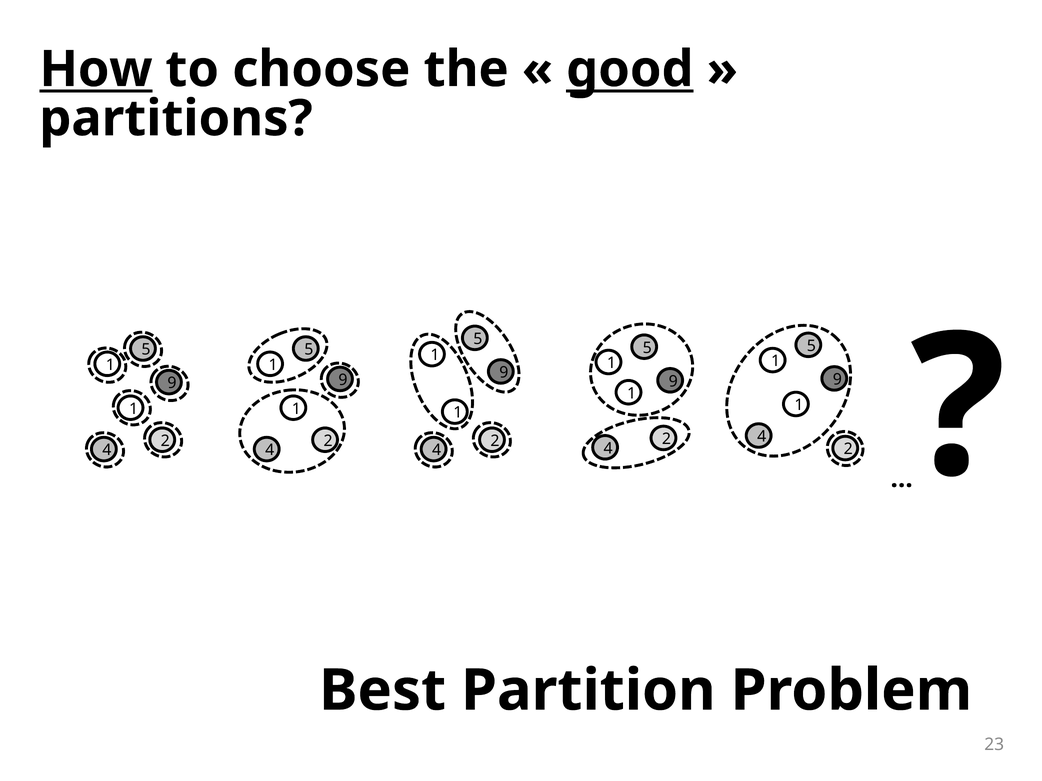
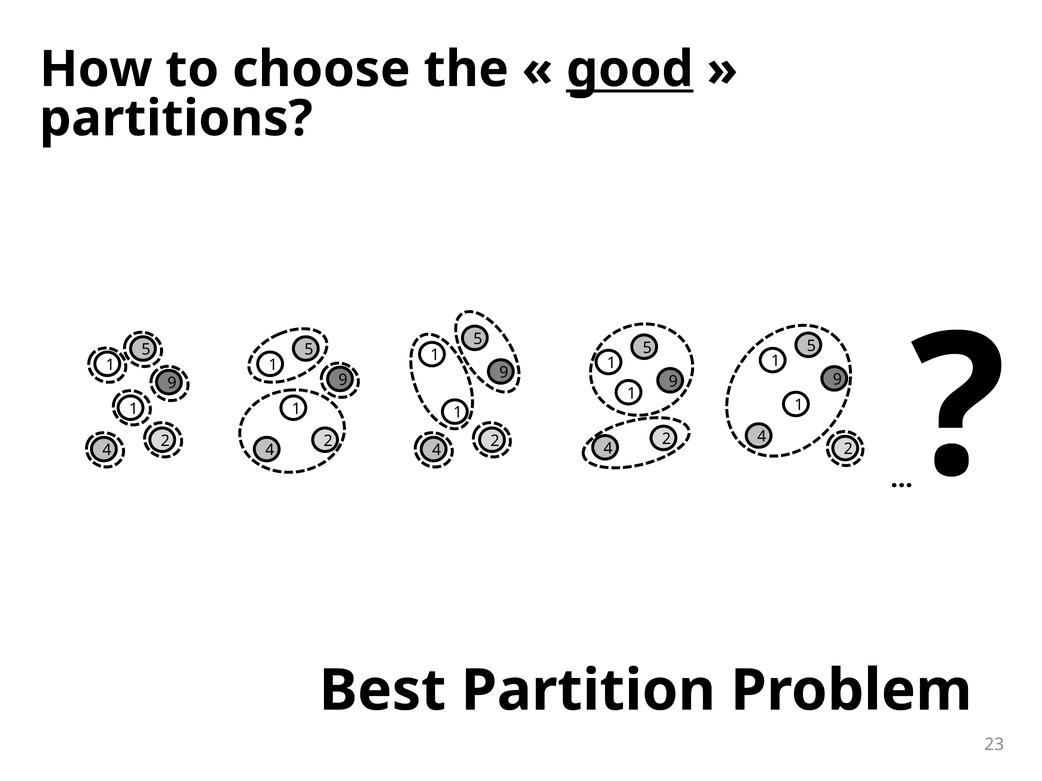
How underline: present -> none (96, 69)
